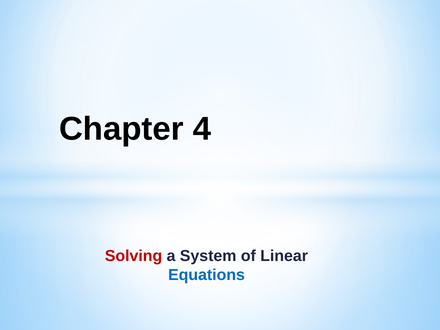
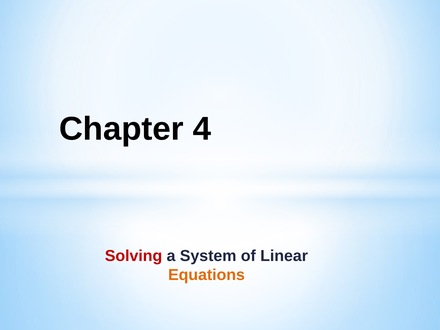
Equations colour: blue -> orange (206, 275)
